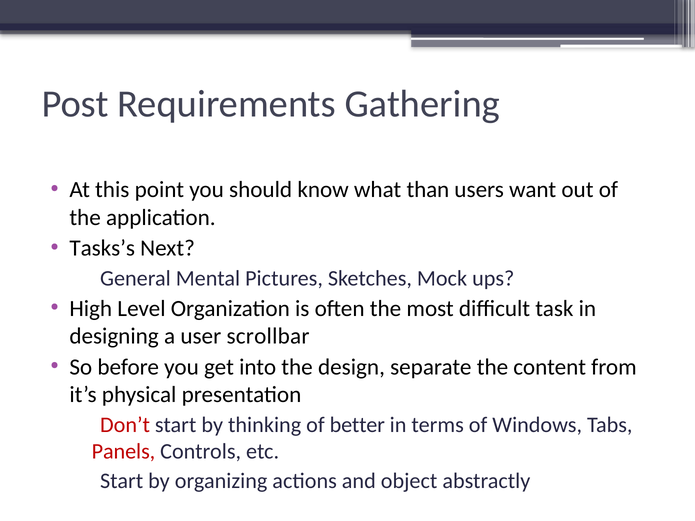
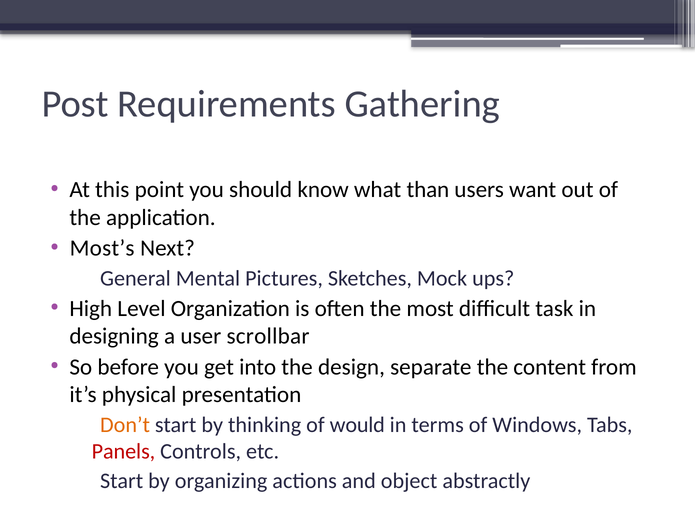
Tasks’s: Tasks’s -> Most’s (102, 248)
Don’t colour: red -> orange (125, 425)
better: better -> would (357, 425)
